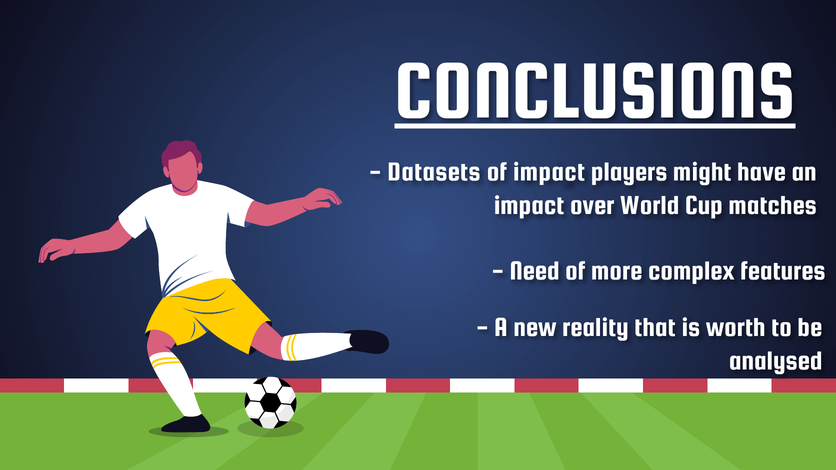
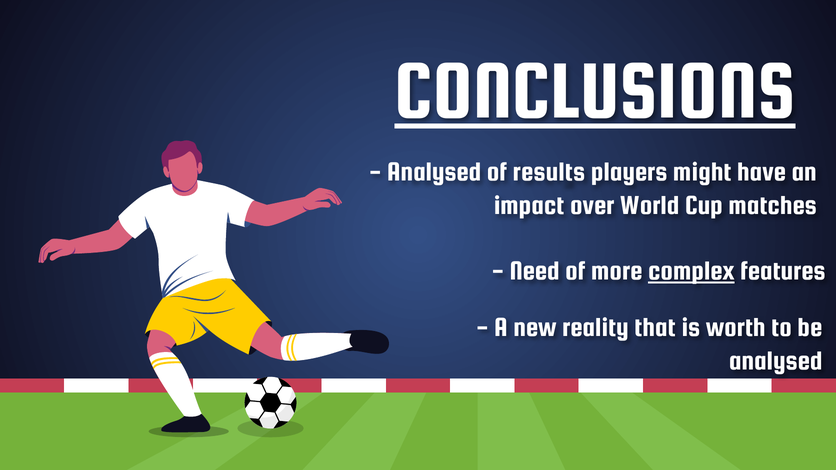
Datasets: Datasets -> Analysed (434, 172)
of impact: impact -> results (549, 172)
complex underline: none -> present (691, 271)
